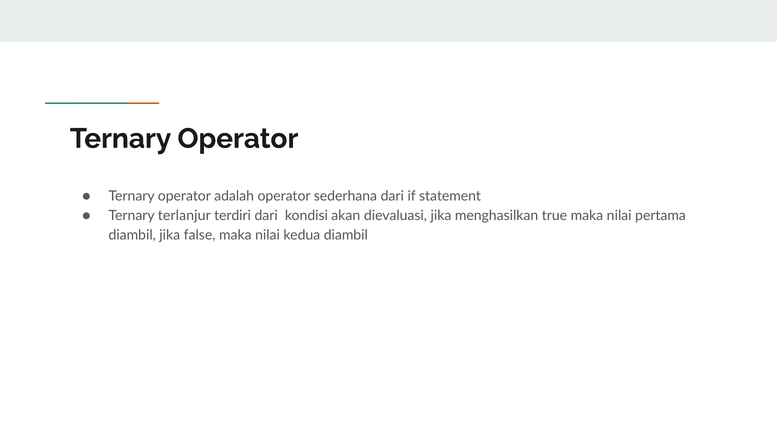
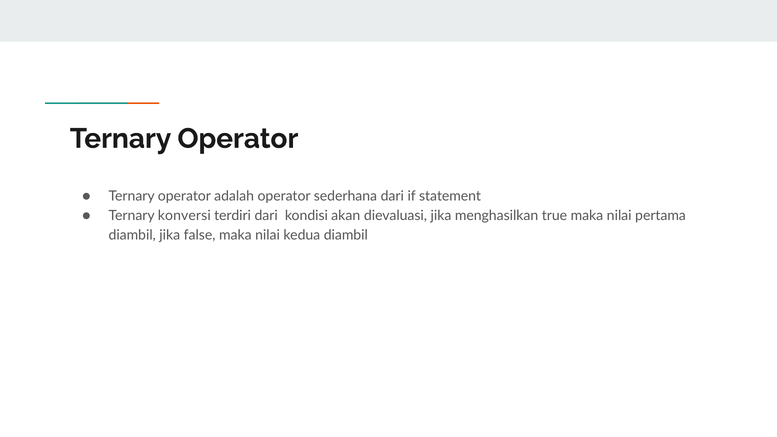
terlanjur: terlanjur -> konversi (184, 216)
